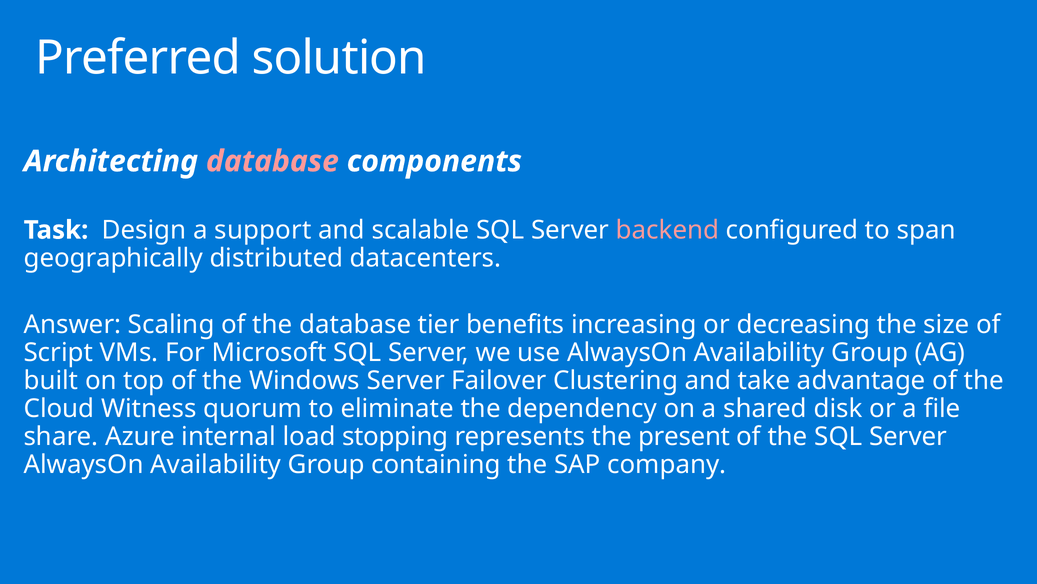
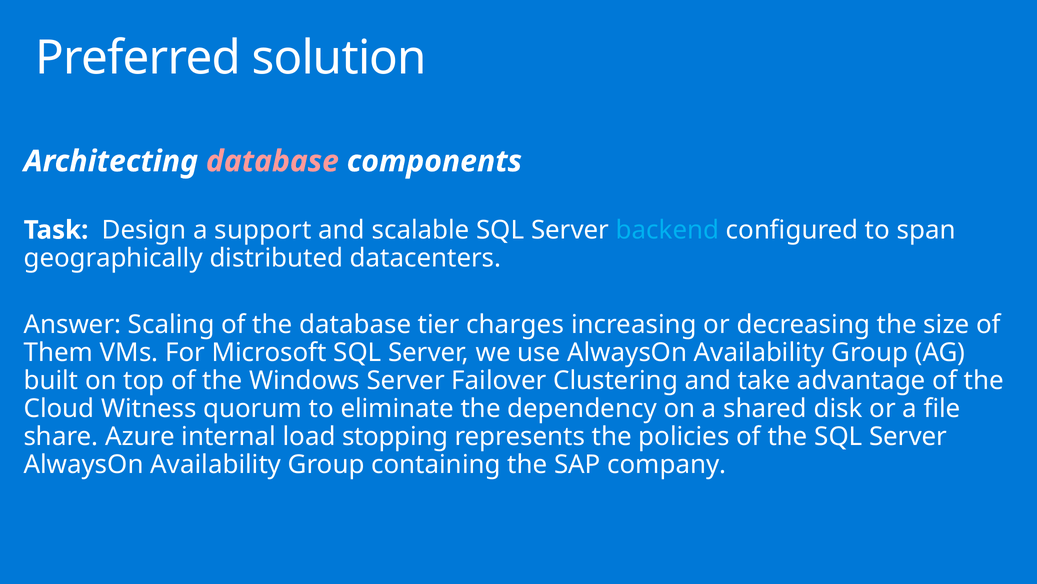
backend colour: pink -> light blue (667, 230)
benefits: benefits -> charges (515, 324)
Script: Script -> Them (58, 352)
present: present -> policies (684, 436)
